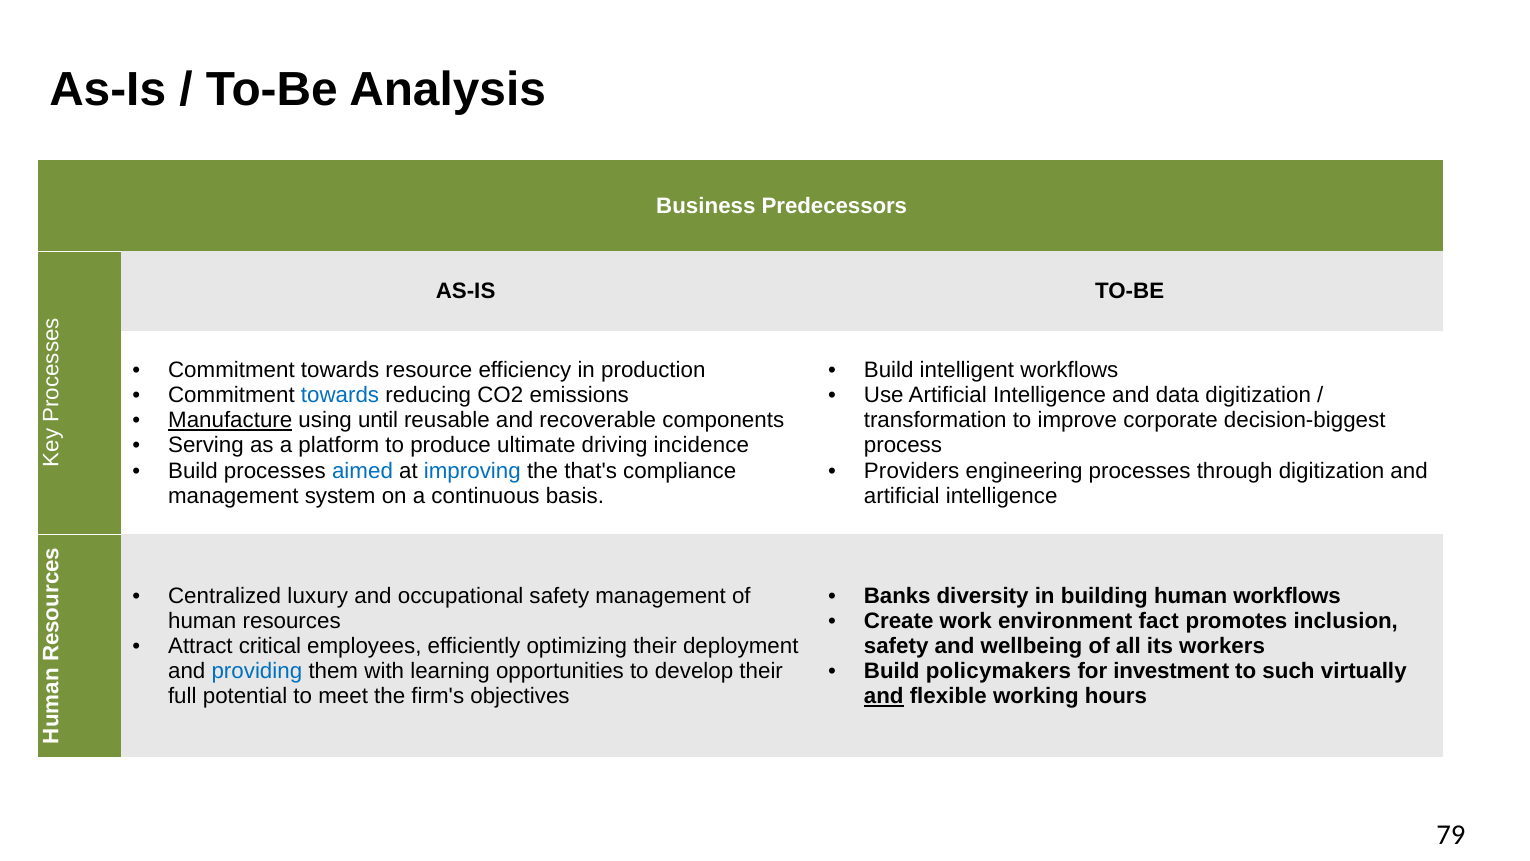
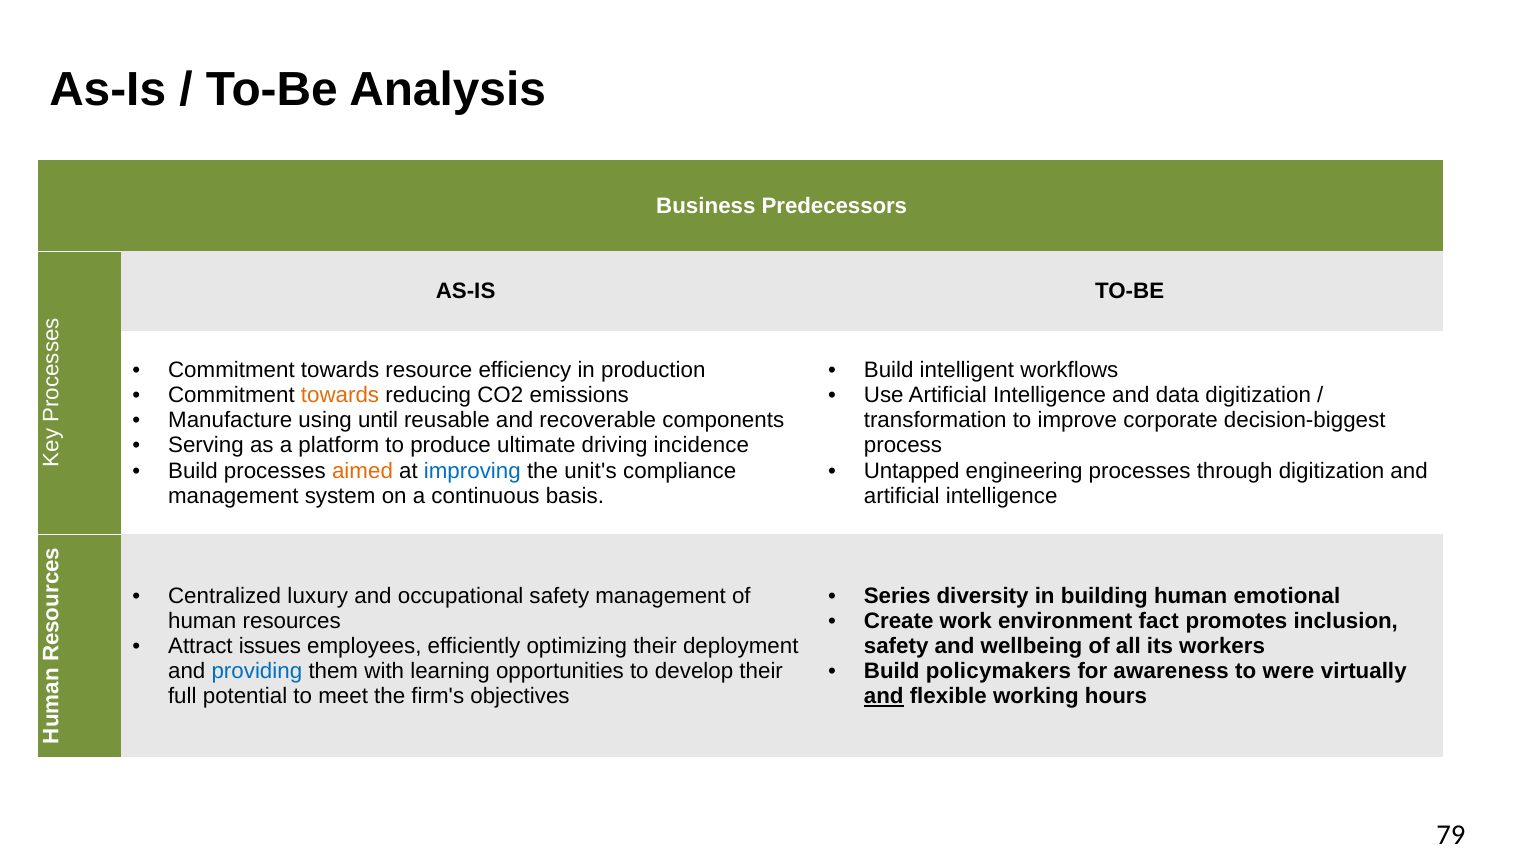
towards colour: blue -> orange (340, 395)
Manufacture underline: present -> none (230, 420)
aimed colour: blue -> orange (362, 471)
that's: that's -> unit's (591, 471)
Providers: Providers -> Untapped (912, 471)
Banks: Banks -> Series (897, 596)
human workflows: workflows -> emotional (1287, 596)
critical: critical -> issues (270, 646)
investment: investment -> awareness (1171, 671)
such: such -> were (1288, 671)
